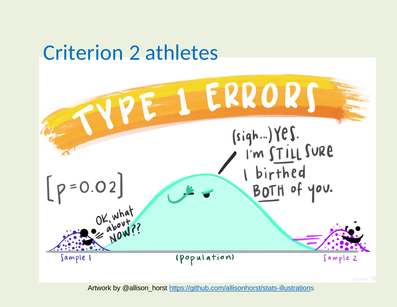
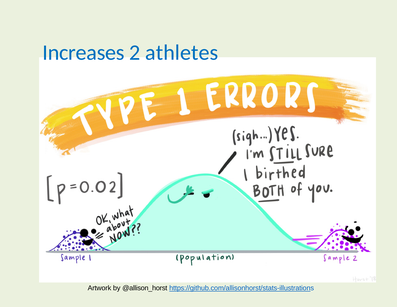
Criterion: Criterion -> Increases (84, 53)
